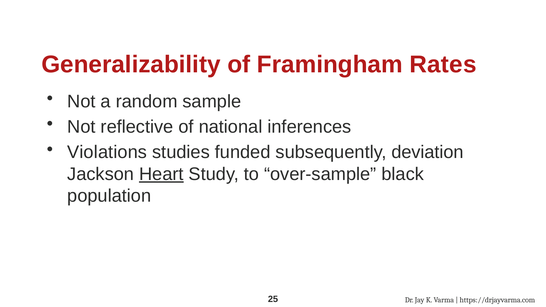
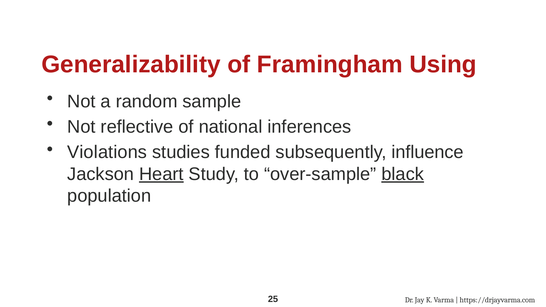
Rates: Rates -> Using (443, 65)
deviation: deviation -> influence (428, 152)
black underline: none -> present (403, 174)
